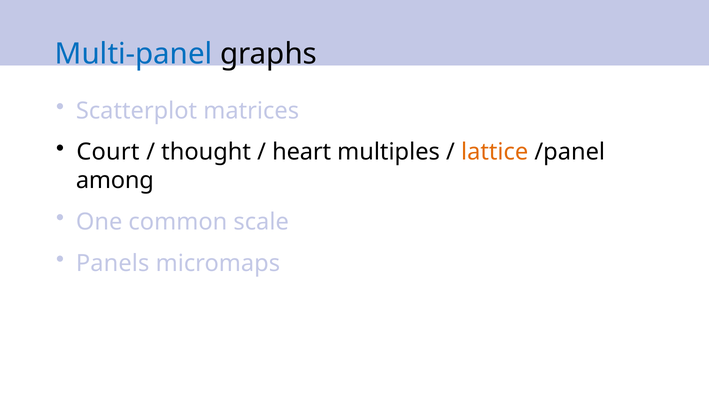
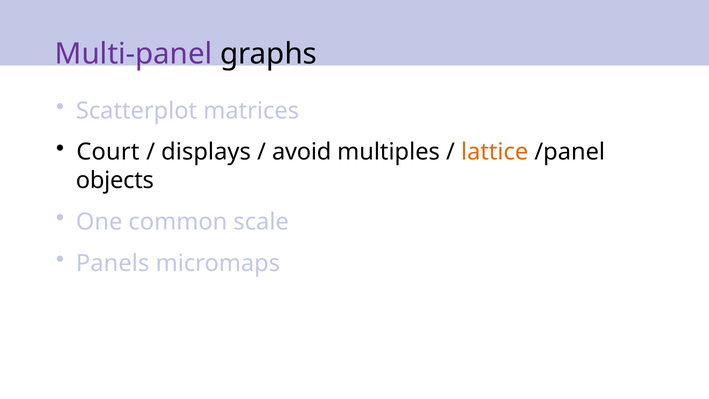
Multi-panel colour: blue -> purple (134, 54)
thought: thought -> displays (206, 152)
heart: heart -> avoid (302, 152)
among: among -> objects (115, 180)
